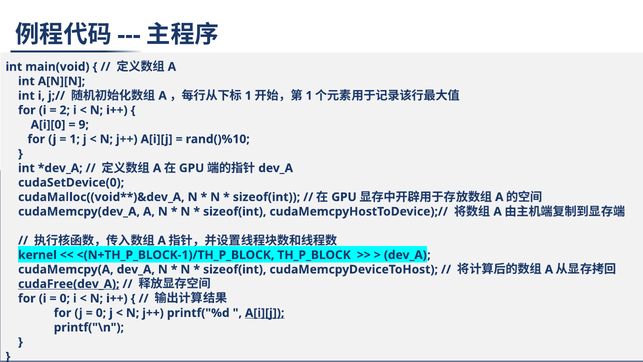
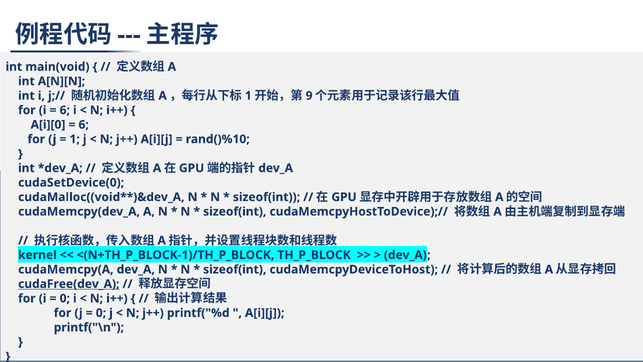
1: 1 -> 9 (309, 96)
2: 2 -> 6 (65, 110)
9: 9 -> 6 (84, 125)
A[i][j underline: present -> none (265, 313)
